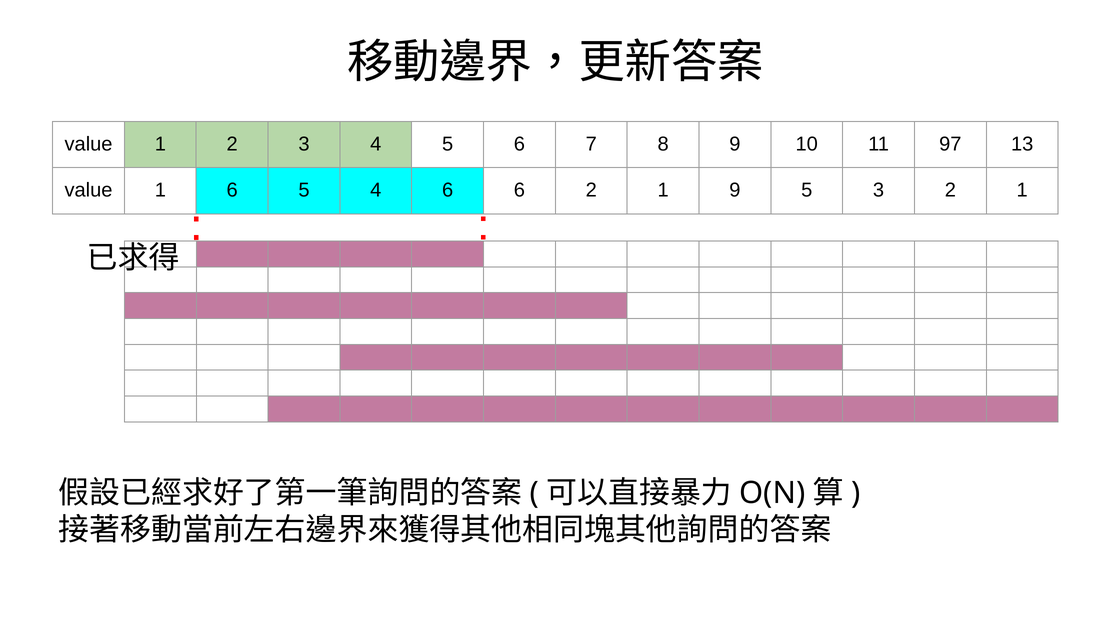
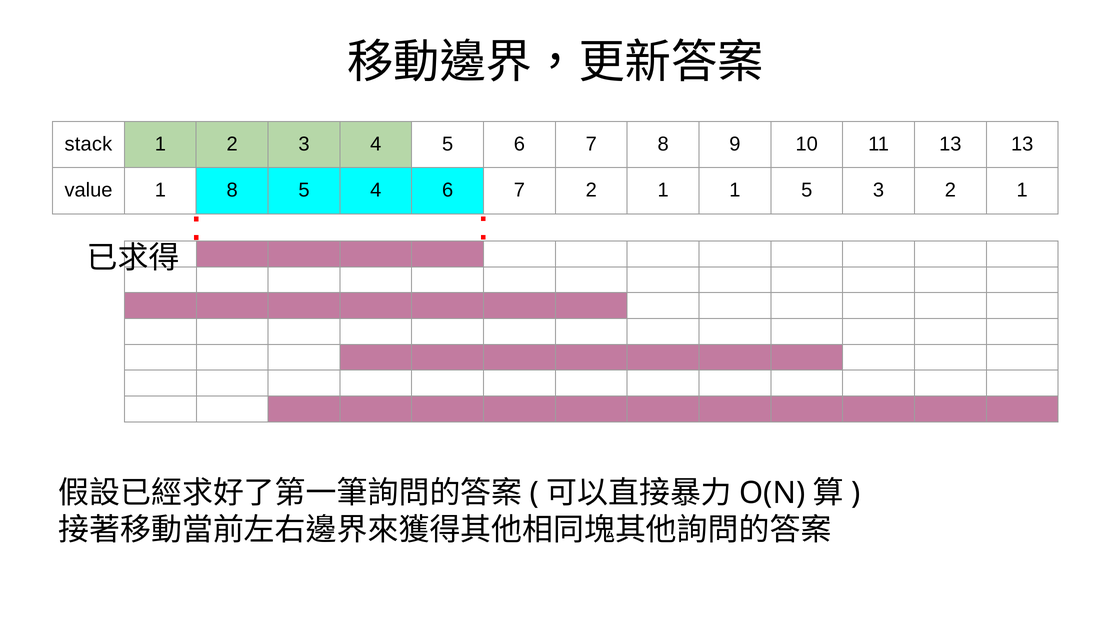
value: value -> stack (88, 144)
11 97: 97 -> 13 (950, 144)
1 6: 6 -> 8 (232, 190)
4 6 6: 6 -> 7 (519, 190)
1 9: 9 -> 1 (735, 190)
